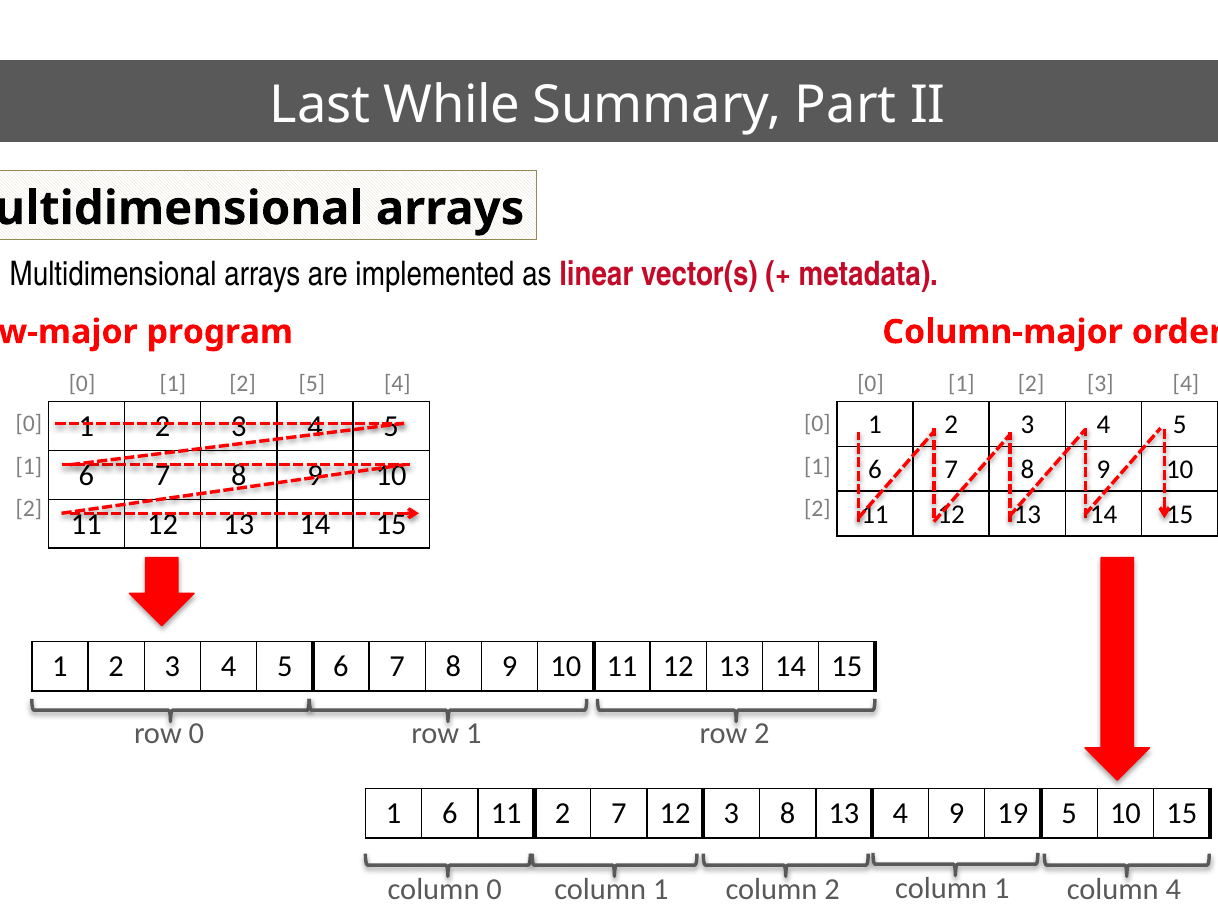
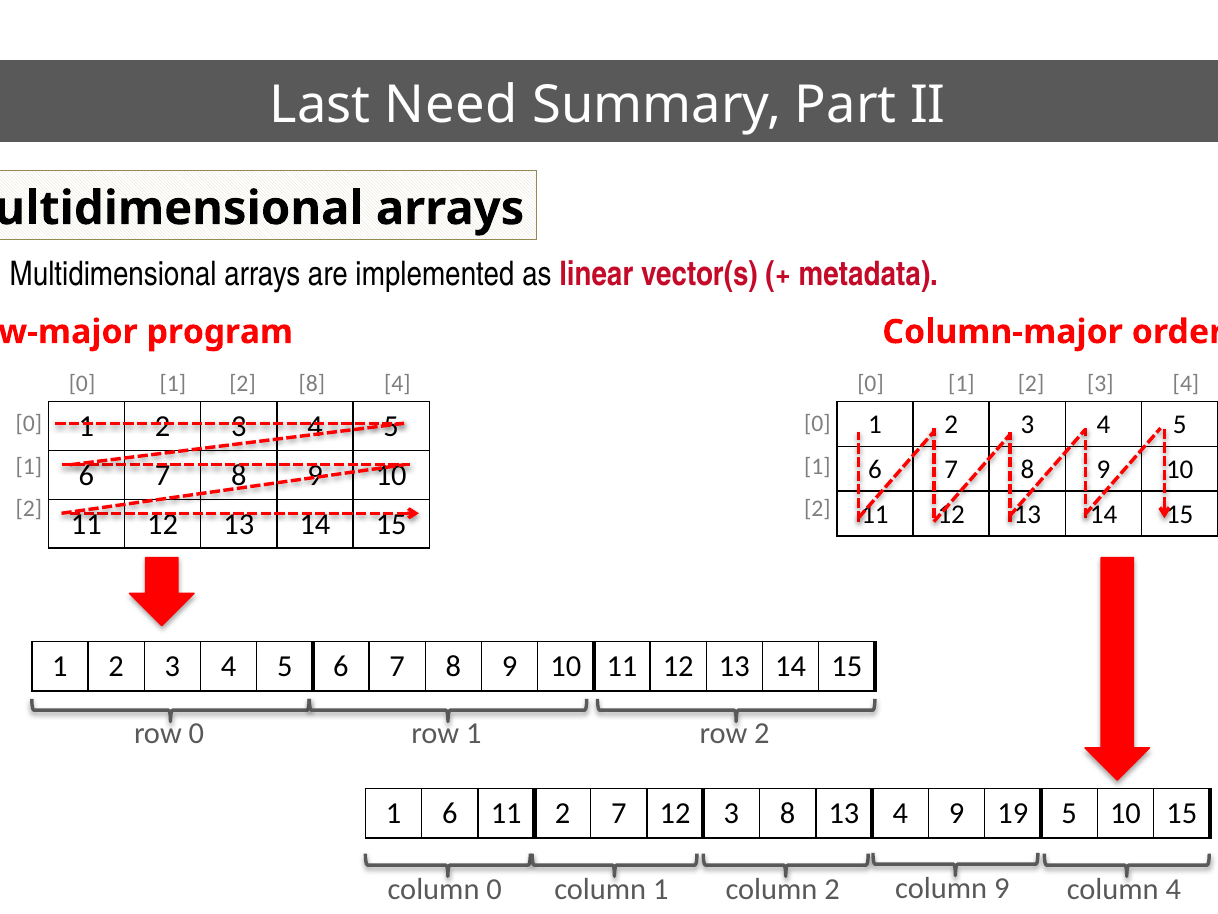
While: While -> Need (451, 105)
2 5: 5 -> 8 (312, 384)
2 column 1: 1 -> 9 (1002, 888)
